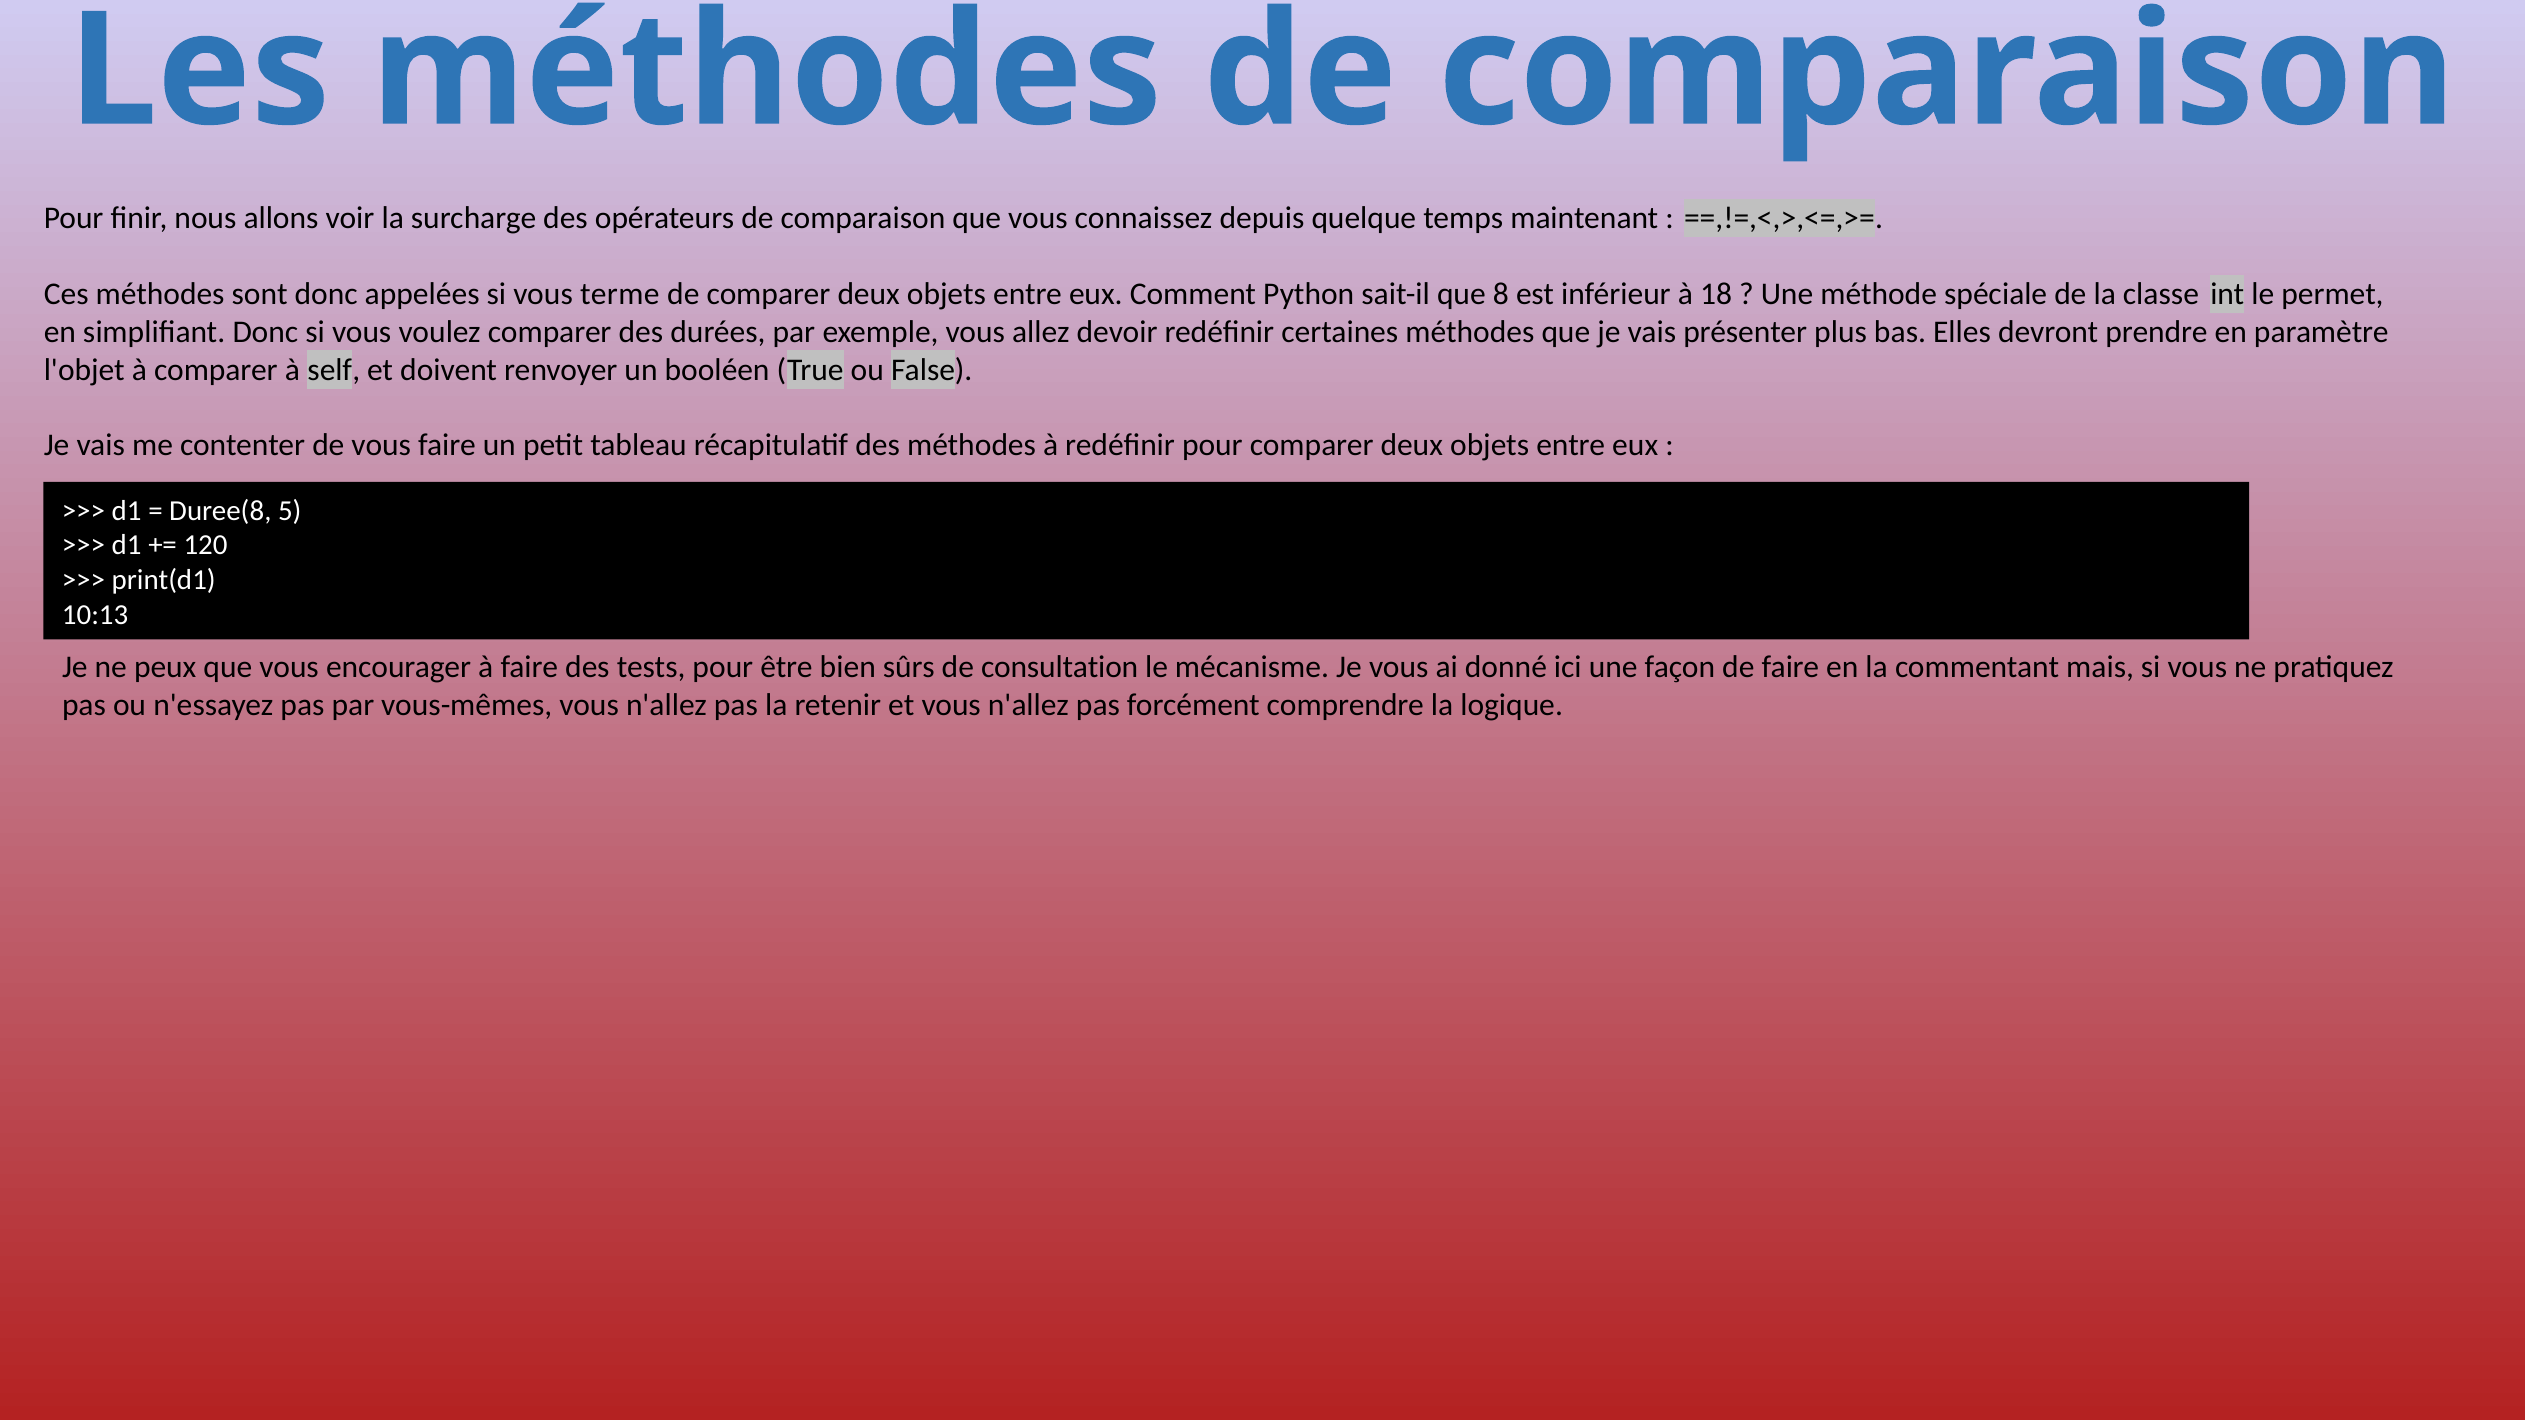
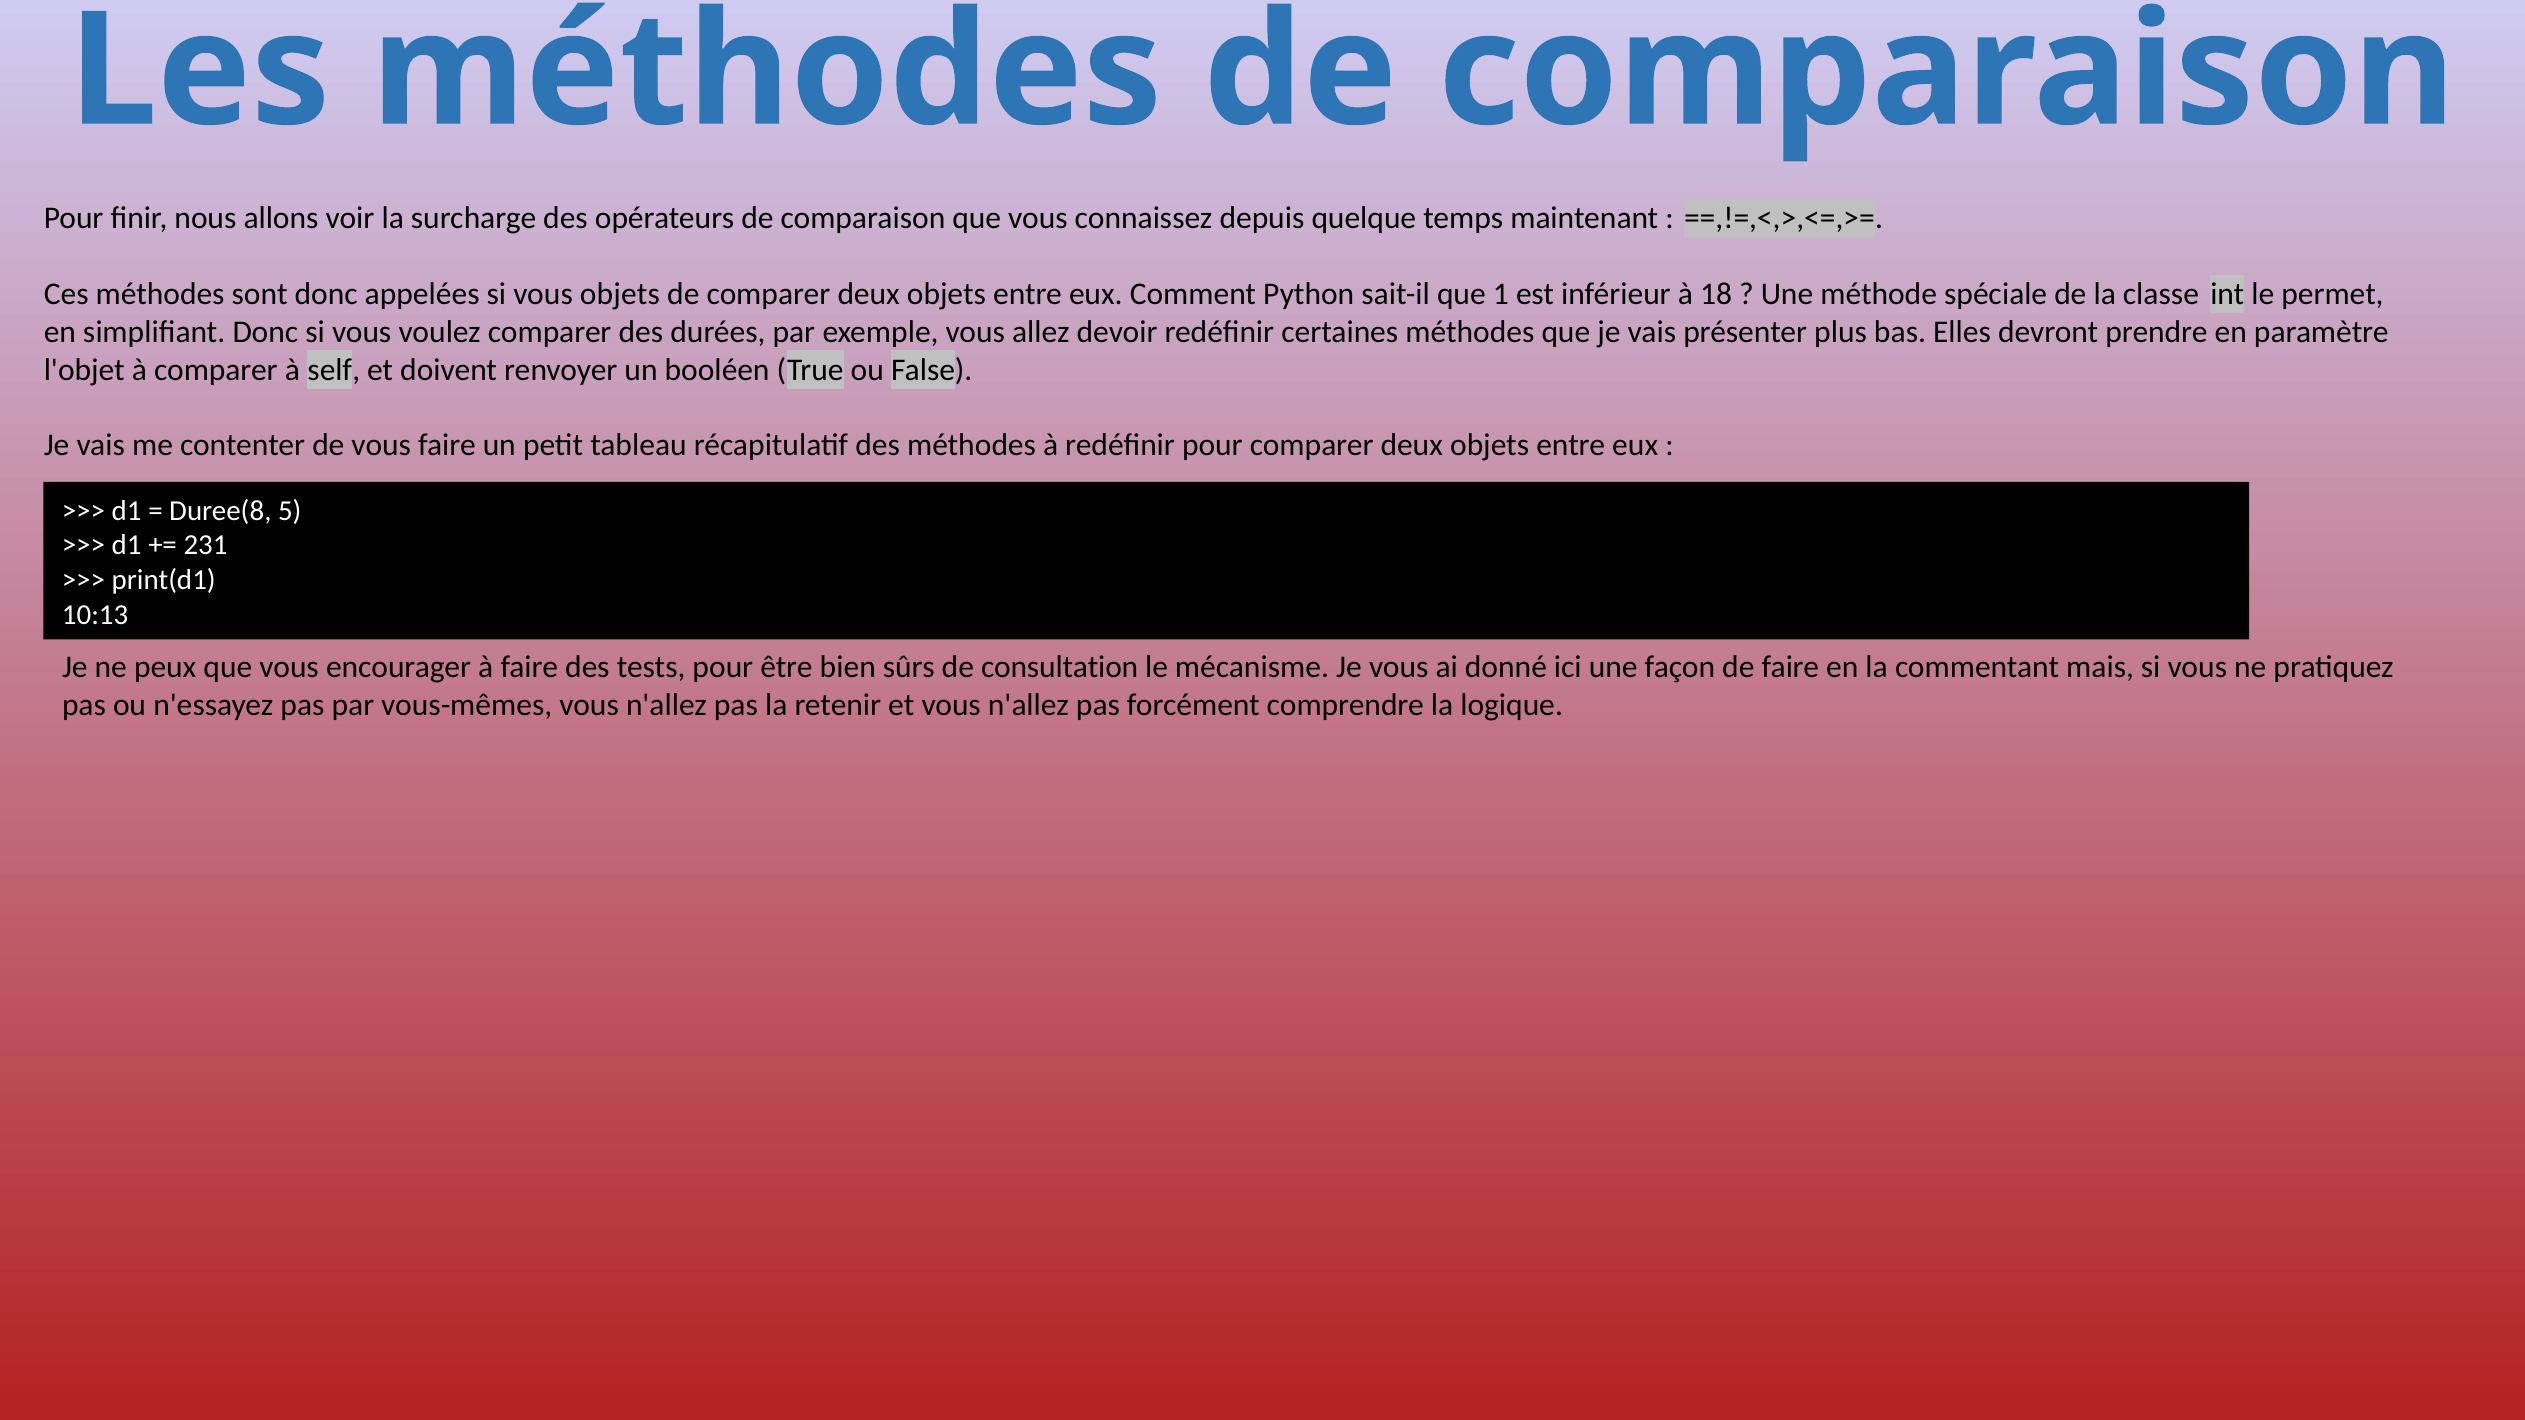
vous terme: terme -> objets (620, 294)
8: 8 -> 1 (1501, 294)
120: 120 -> 231 (206, 546)
